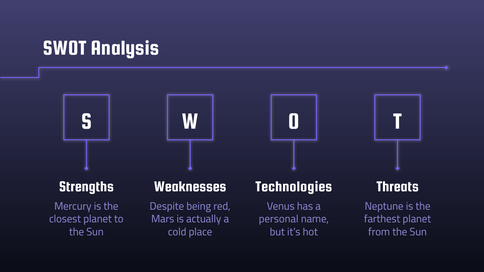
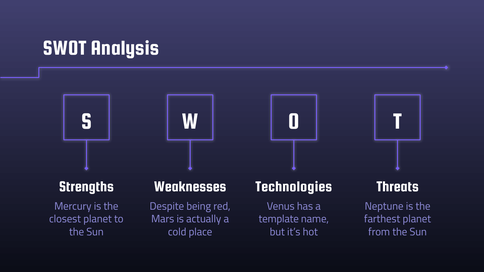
personal: personal -> template (279, 219)
